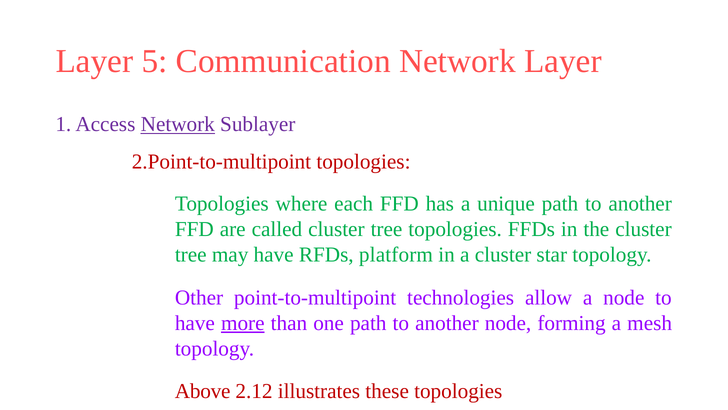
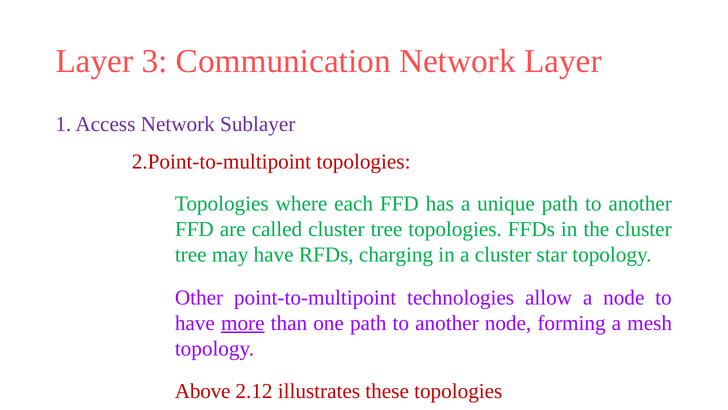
5: 5 -> 3 (155, 61)
Network underline: present -> none (178, 124)
platform: platform -> charging (396, 255)
